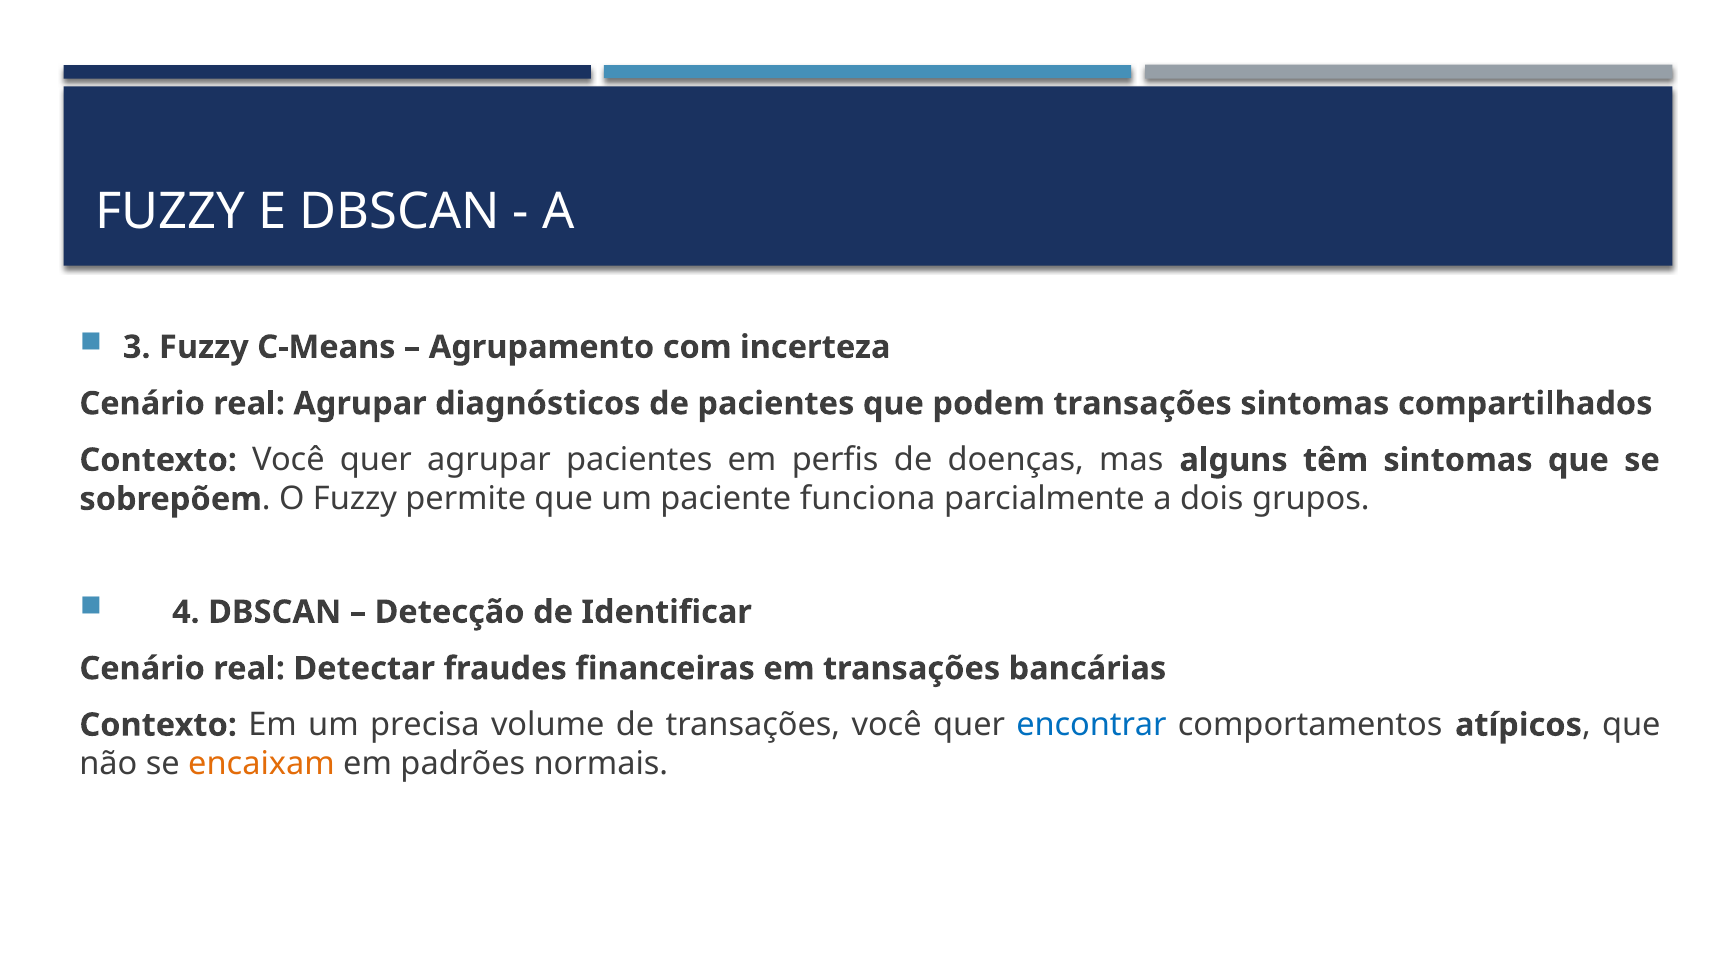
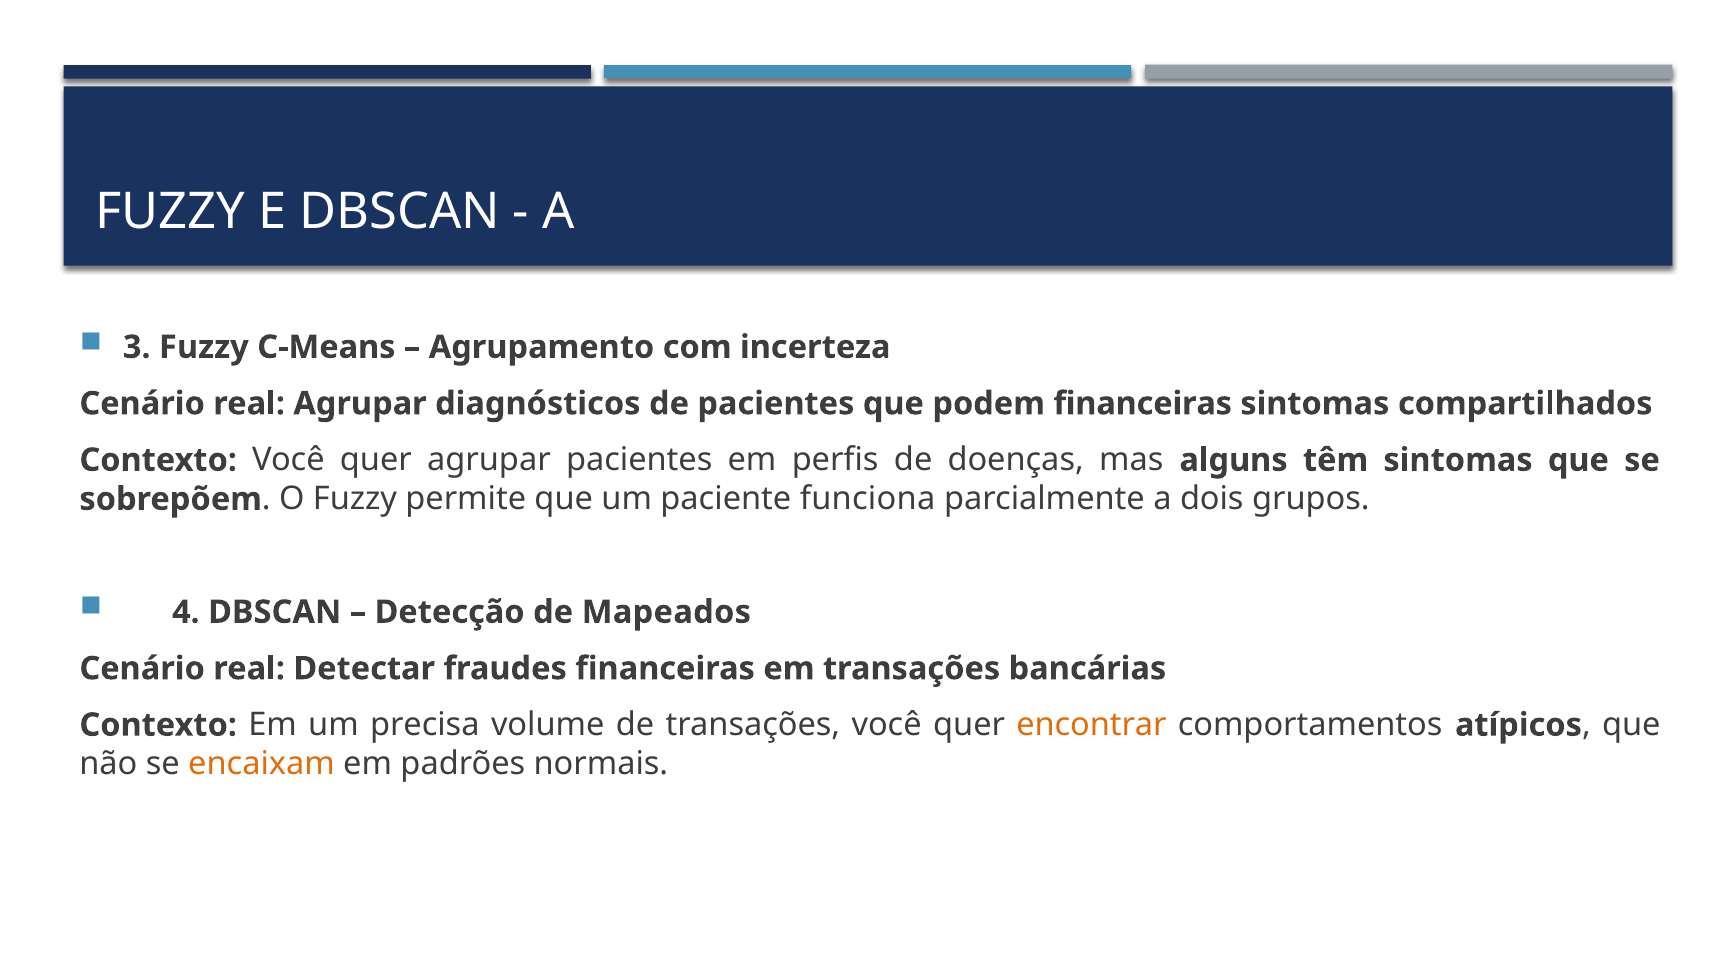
podem transações: transações -> financeiras (1143, 403)
Identificar: Identificar -> Mapeados (666, 612)
encontrar colour: blue -> orange (1091, 725)
